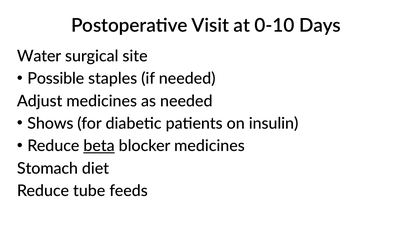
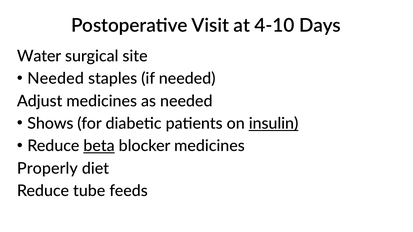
0-10: 0-10 -> 4-10 (275, 26)
Possible: Possible -> Needed (56, 79)
insulin underline: none -> present (274, 124)
Stomach: Stomach -> Properly (47, 169)
